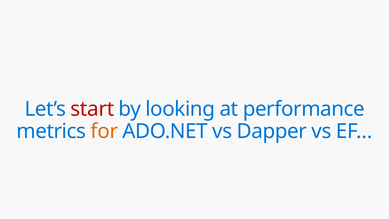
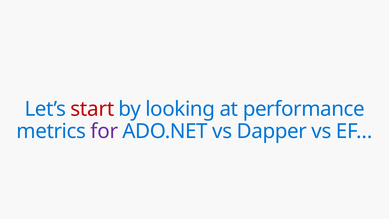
for colour: orange -> purple (104, 131)
